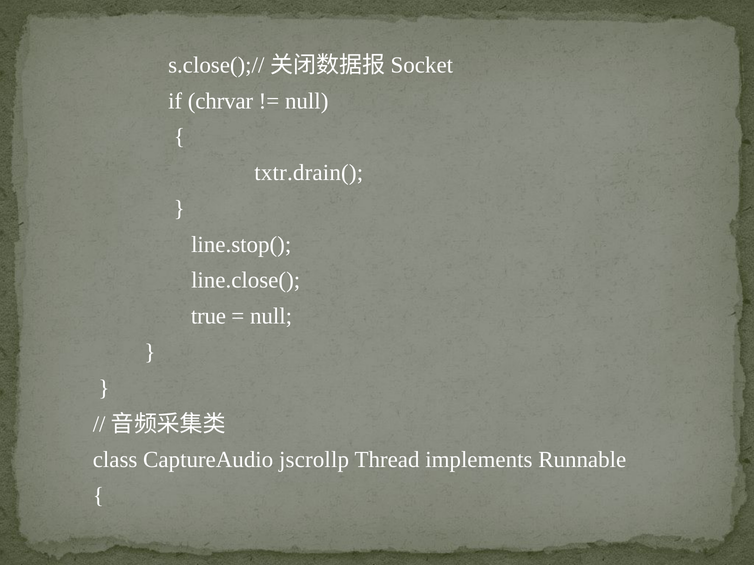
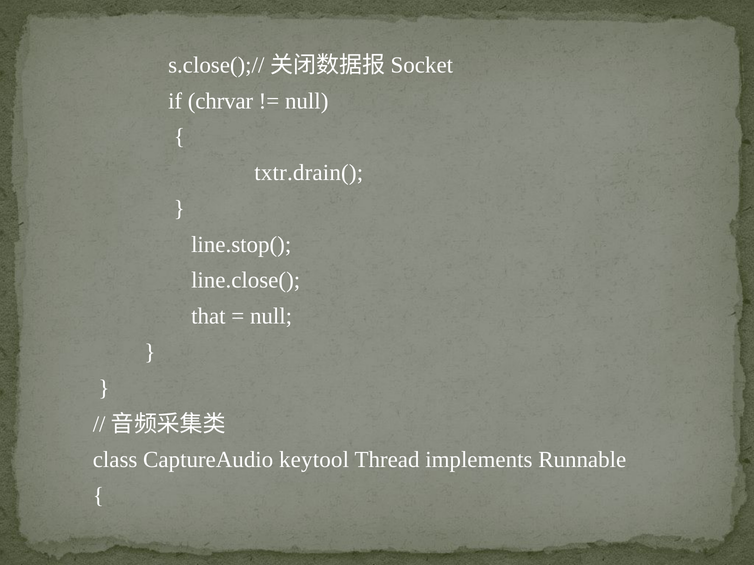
true: true -> that (208, 317)
jscrollp: jscrollp -> keytool (314, 460)
